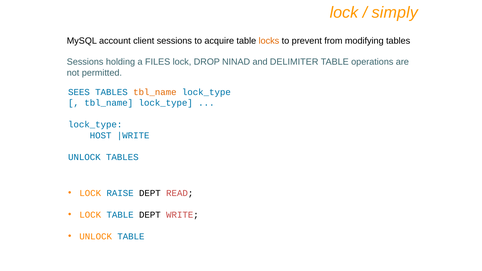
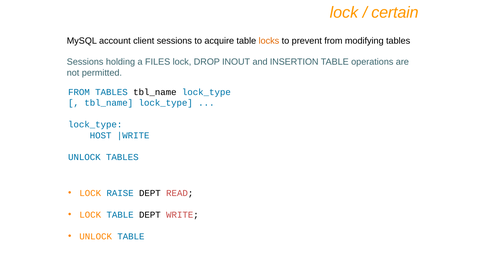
simply: simply -> certain (395, 13)
NINAD: NINAD -> INOUT (236, 62)
DELIMITER: DELIMITER -> INSERTION (294, 62)
SEES: SEES -> FROM (79, 92)
tbl_name colour: orange -> black (155, 92)
